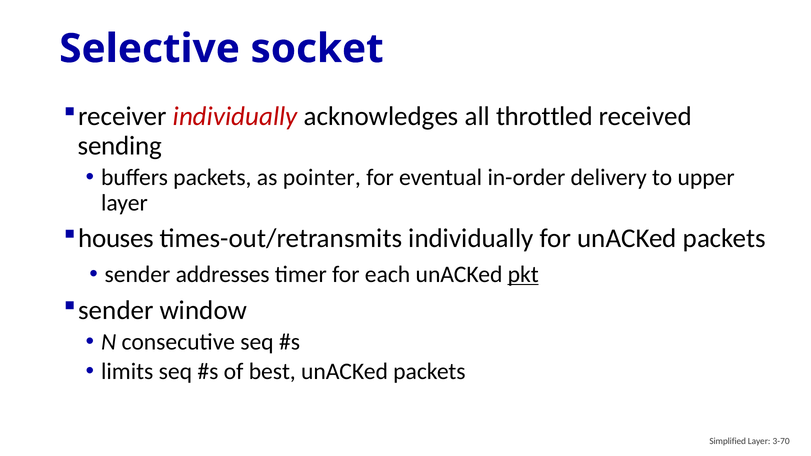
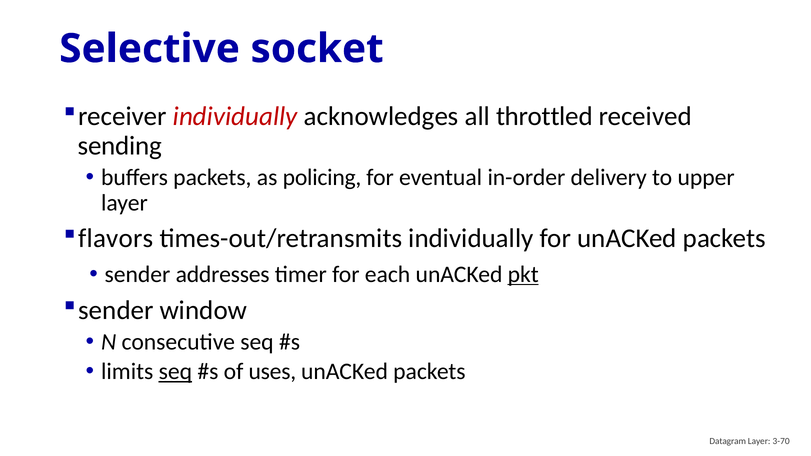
pointer: pointer -> policing (322, 177)
houses: houses -> flavors (116, 239)
seq underline: none -> present (175, 372)
best: best -> uses (272, 372)
Simplified: Simplified -> Datagram (728, 441)
